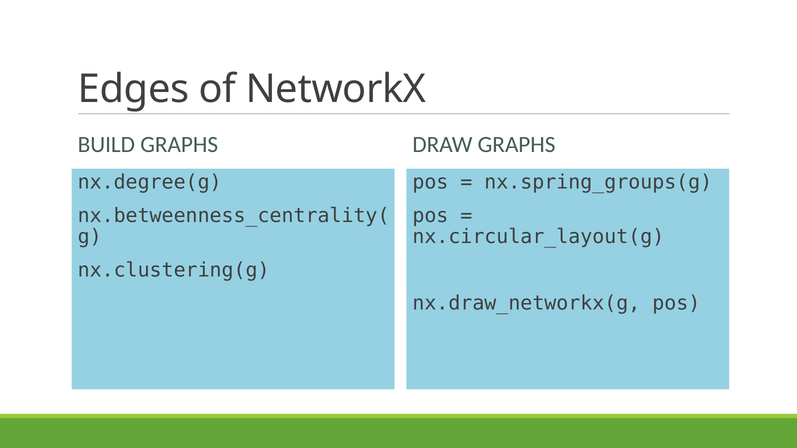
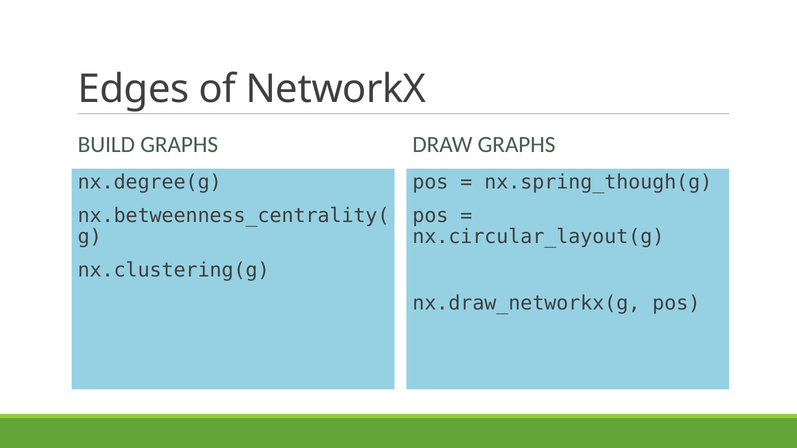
nx.spring_groups(g: nx.spring_groups(g -> nx.spring_though(g (598, 182)
